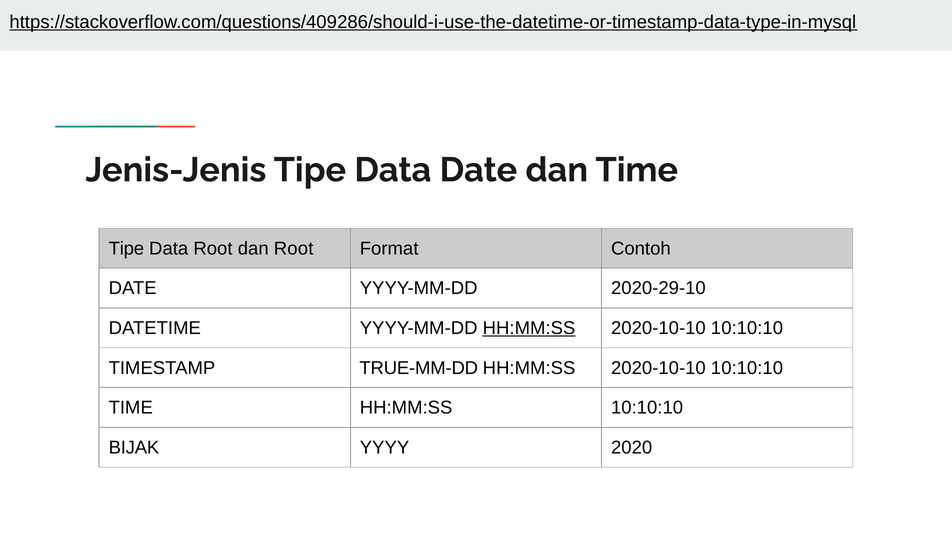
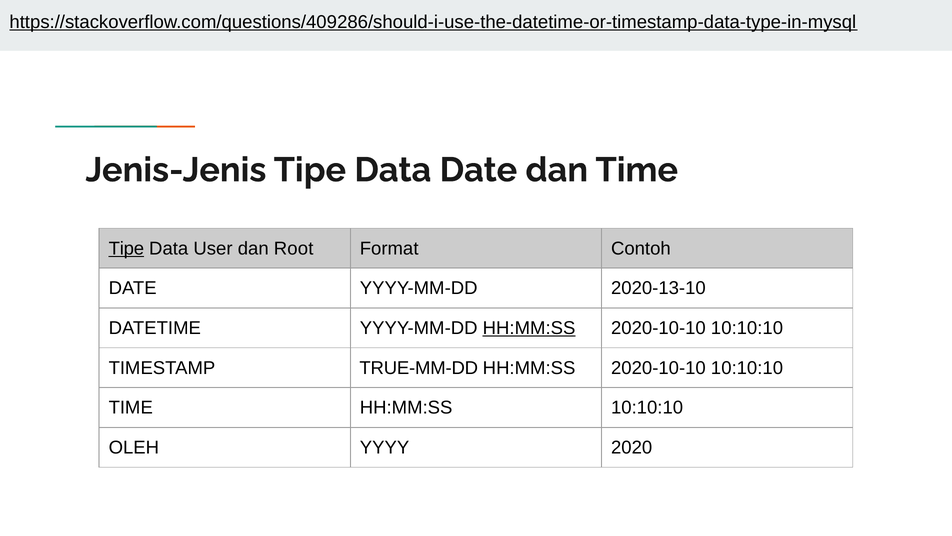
Tipe underline: none -> present (126, 248)
Data Root: Root -> User (213, 248)
2020-29-10: 2020-29-10 -> 2020-13-10 (658, 288)
BIJAK: BIJAK -> OLEH (134, 447)
